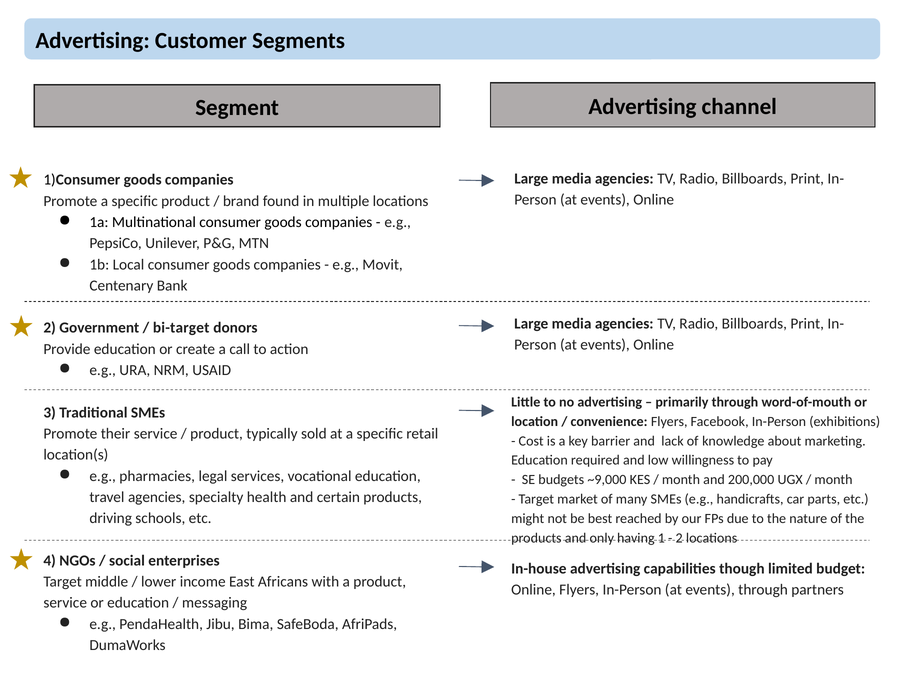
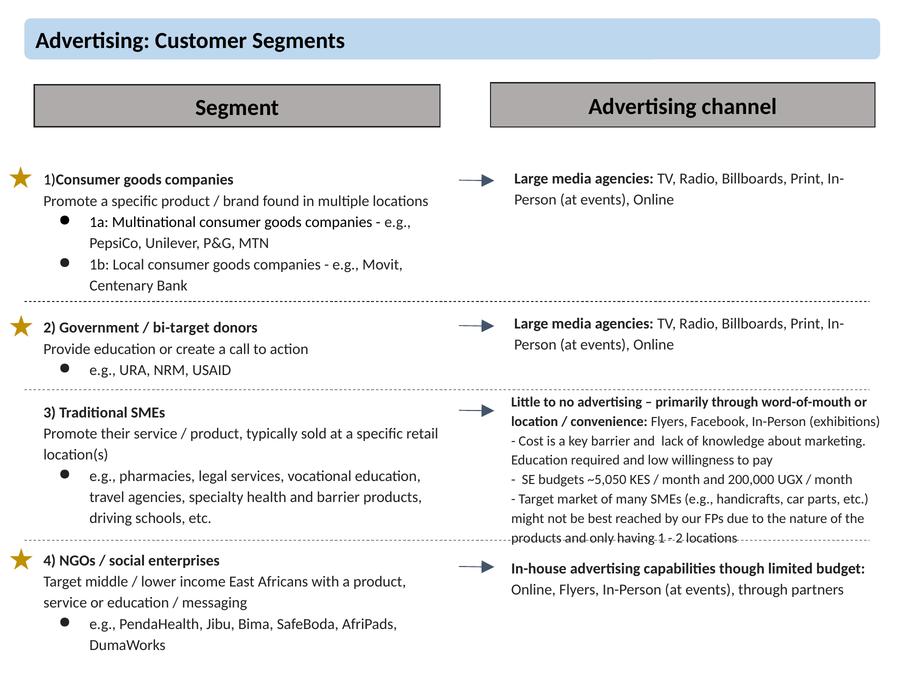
~9,000: ~9,000 -> ~5,050 (607, 480)
and certain: certain -> barrier (338, 497)
